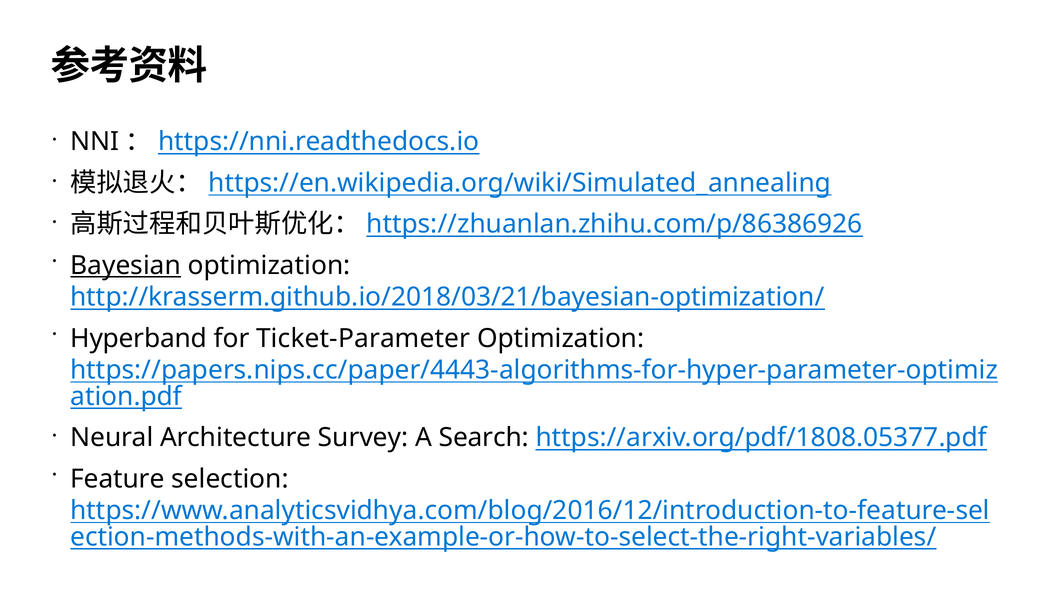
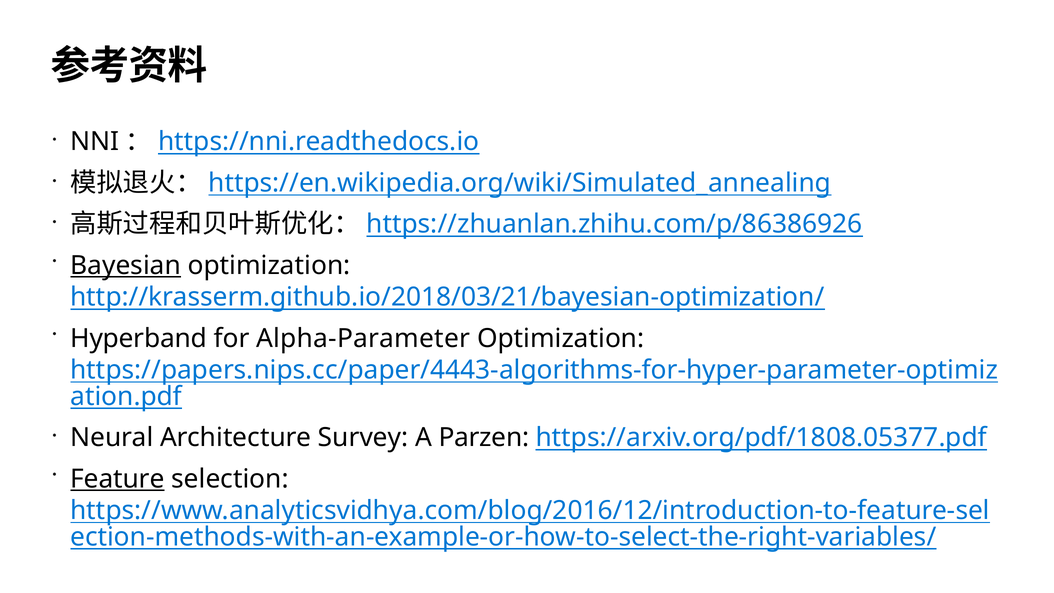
Ticket-Parameter: Ticket-Parameter -> Alpha-Parameter (363, 338)
Search: Search -> Parzen (484, 438)
Feature underline: none -> present (117, 479)
